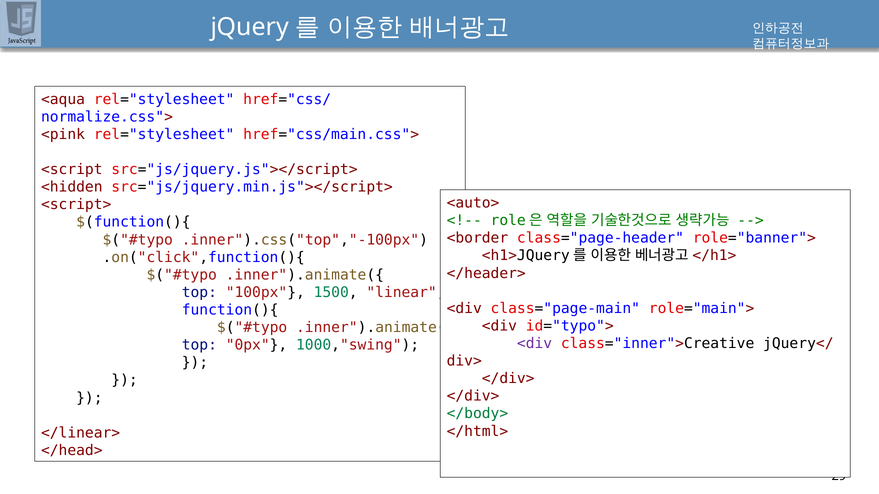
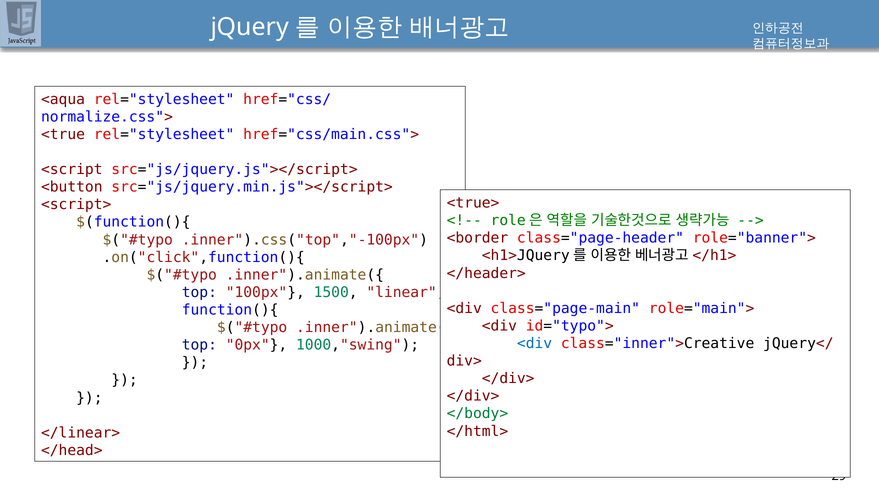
<pink: <pink -> <true (63, 134)
<hidden: <hidden -> <button (72, 187)
<auto>: <auto> -> <true> (473, 203)
<div colour: purple -> blue (535, 344)
